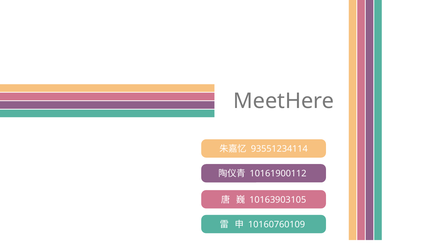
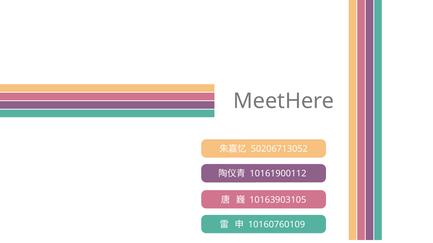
93551234114: 93551234114 -> 50206713052 (279, 149)
